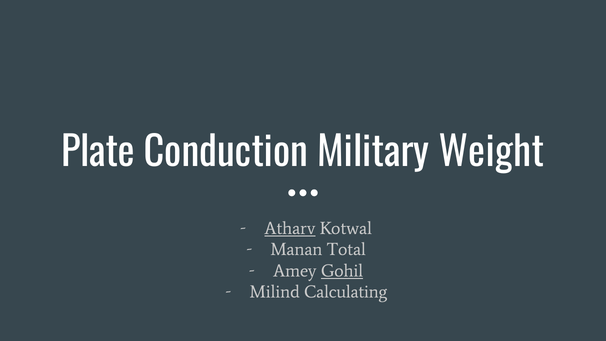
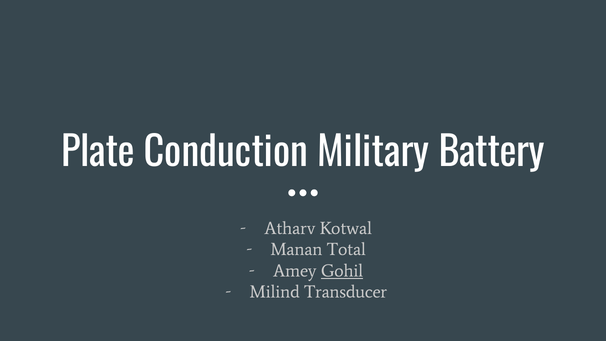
Weight: Weight -> Battery (492, 153)
Atharv underline: present -> none (290, 228)
Calculating: Calculating -> Transducer (346, 292)
